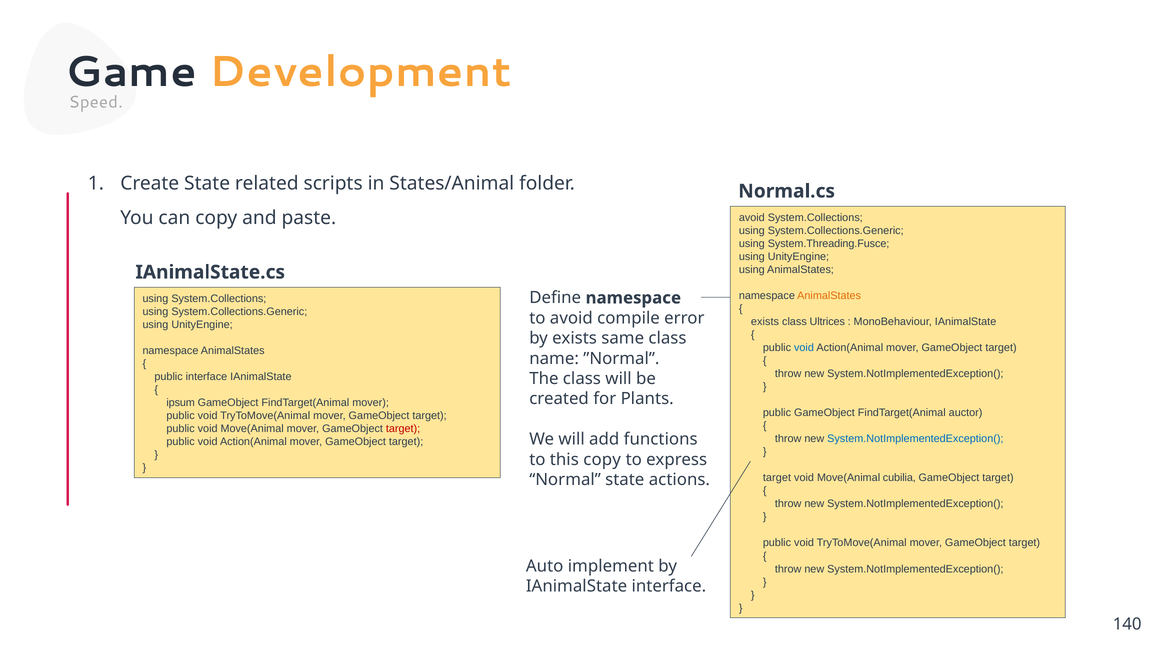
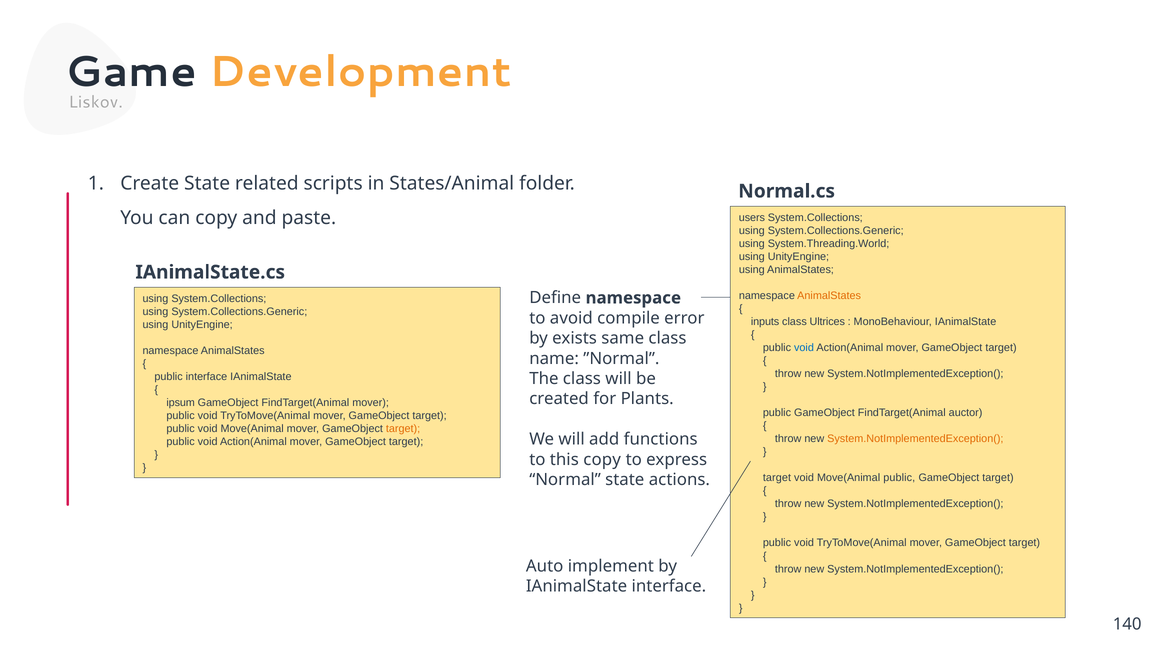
Speed: Speed -> Liskov (96, 102)
avoid: avoid -> users (752, 218)
System.Threading.Fusce: System.Threading.Fusce -> System.Threading.World (829, 244)
exists: exists -> inputs (765, 322)
target colour: red -> orange (403, 429)
System.NotImplementedException( colour: blue -> orange (915, 439)
Move(Animal cubilia: cubilia -> public (899, 478)
